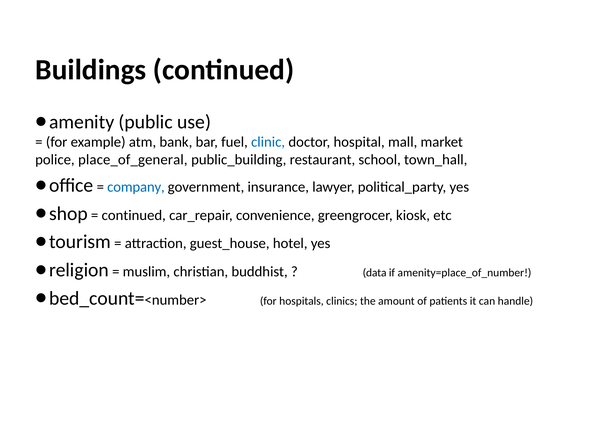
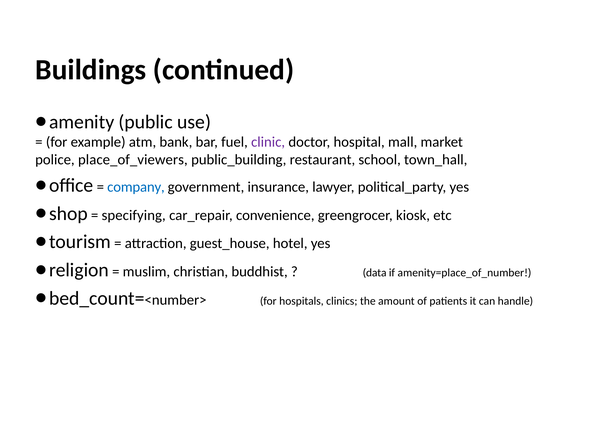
clinic colour: blue -> purple (268, 142)
place_of_general: place_of_general -> place_of_viewers (133, 160)
continued: continued -> specifying (134, 216)
